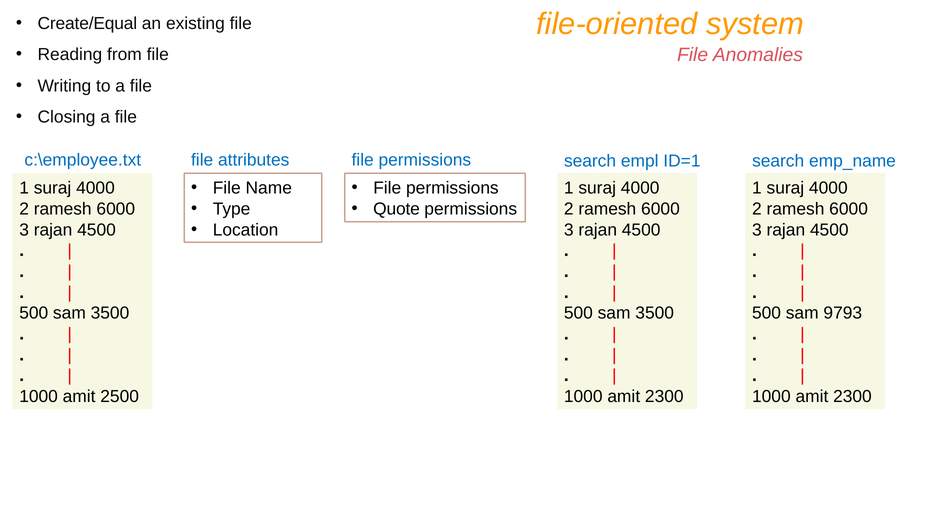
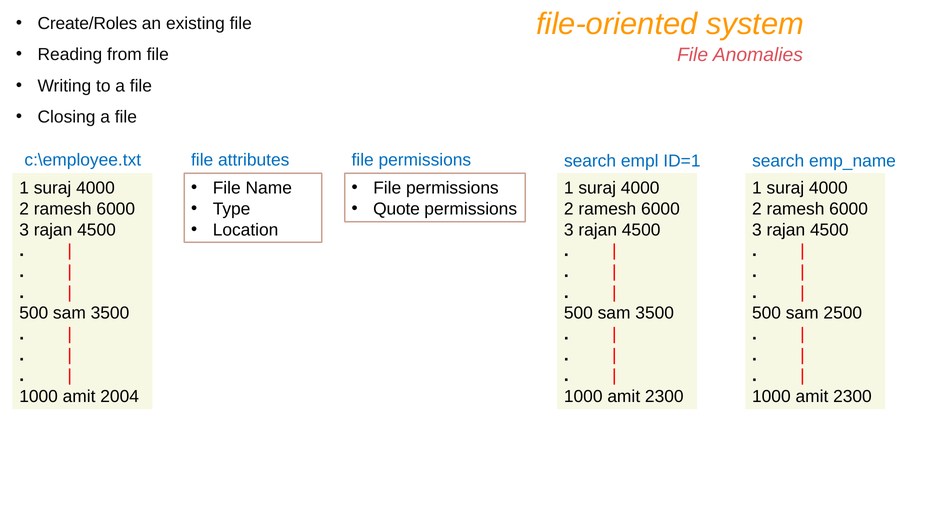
Create/Equal: Create/Equal -> Create/Roles (87, 23)
9793: 9793 -> 2500 (843, 313)
2500: 2500 -> 2004 (120, 397)
